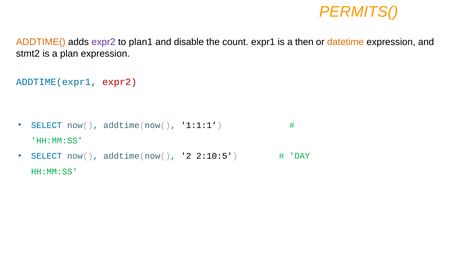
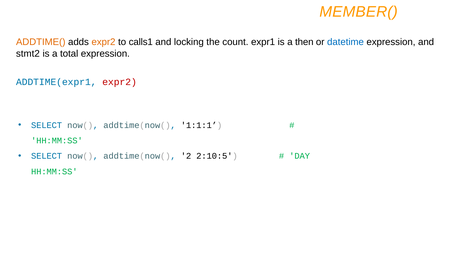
PERMITS(: PERMITS( -> MEMBER( (359, 12)
expr2 colour: purple -> orange (103, 42)
plan1: plan1 -> calls1 (141, 42)
disable: disable -> locking (189, 42)
datetime colour: orange -> blue (346, 42)
plan: plan -> total (69, 54)
